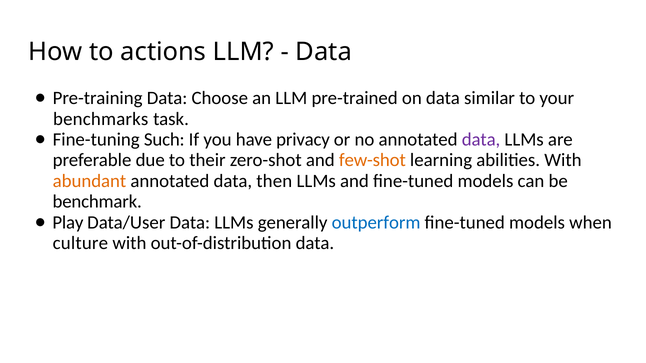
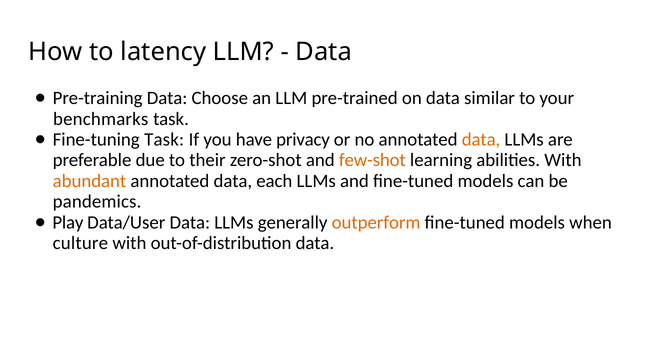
actions: actions -> latency (163, 52)
Fine-tuning Such: Such -> Task (164, 140)
data colour: purple -> orange (481, 140)
then: then -> each (274, 181)
benchmark: benchmark -> pandemics (97, 202)
outperform colour: blue -> orange (376, 223)
